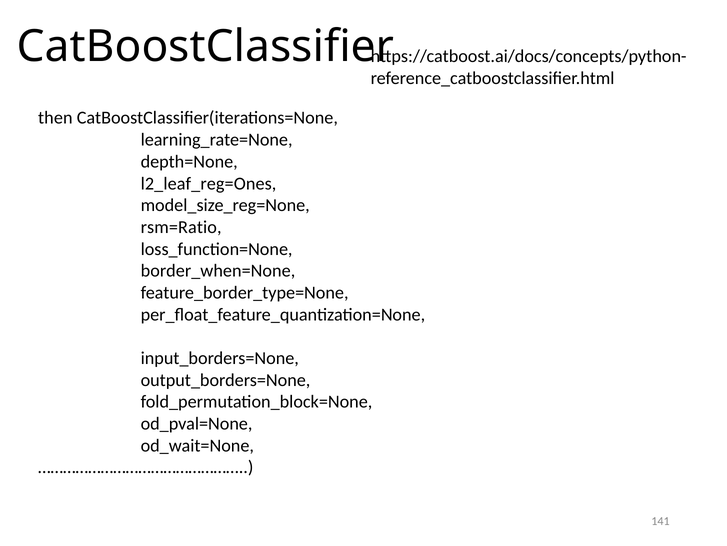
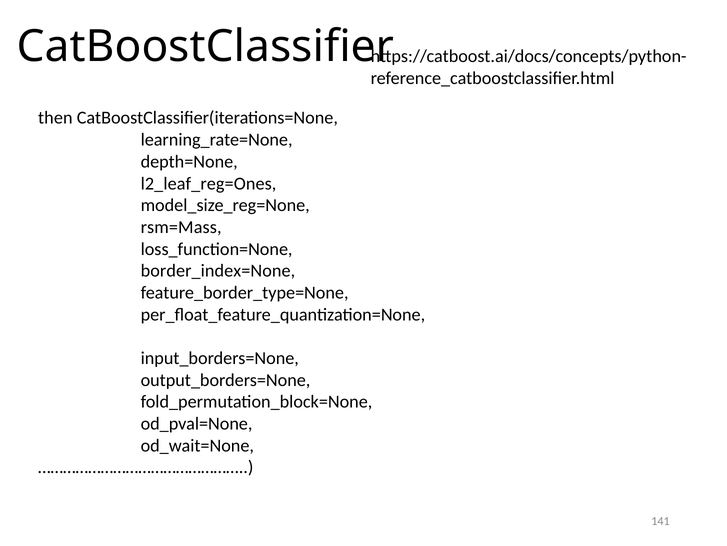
rsm=Ratio: rsm=Ratio -> rsm=Mass (181, 227)
border_when=None: border_when=None -> border_index=None (218, 270)
